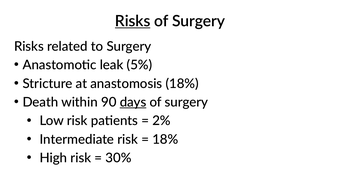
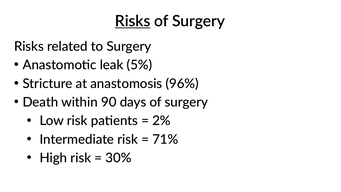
anastomosis 18%: 18% -> 96% (182, 84)
days underline: present -> none (133, 102)
18%: 18% -> 71% (165, 139)
